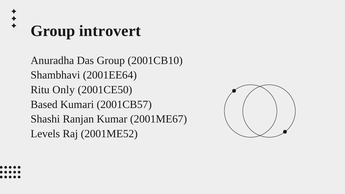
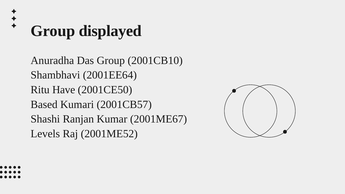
introvert: introvert -> displayed (110, 31)
Only: Only -> Have (64, 90)
